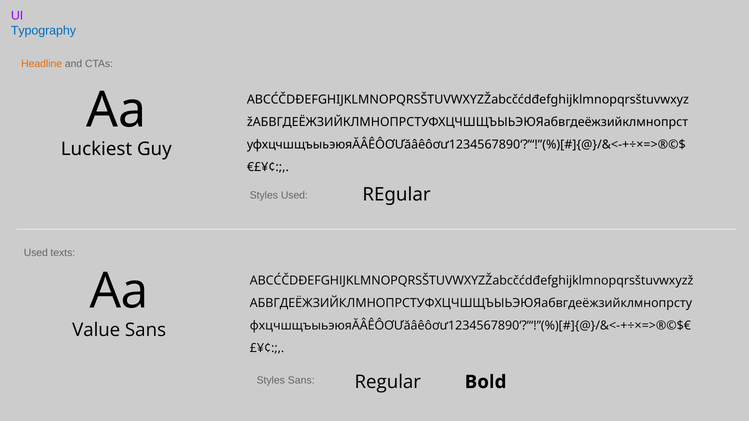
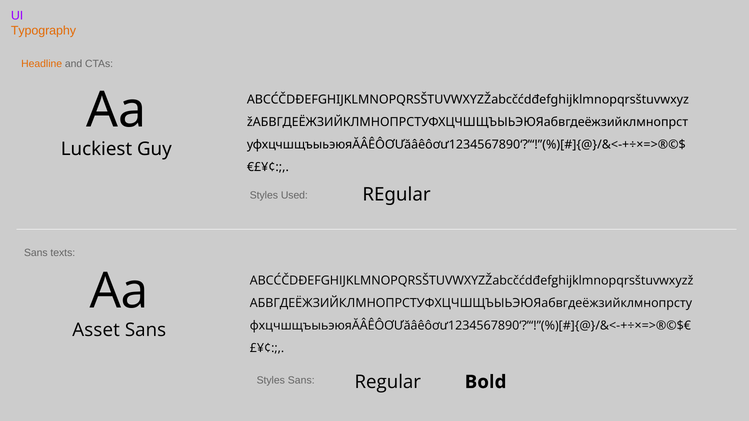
Typography colour: blue -> orange (43, 31)
Used: Used -> Sans (36, 253)
Value: Value -> Asset (96, 330)
